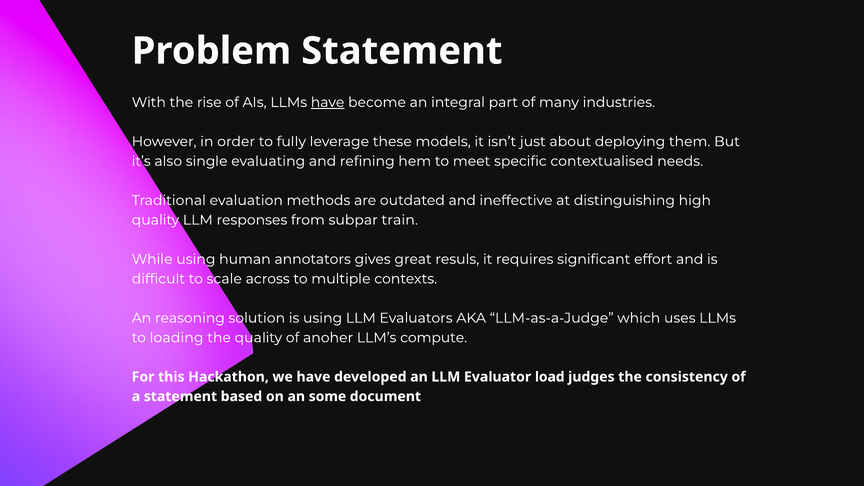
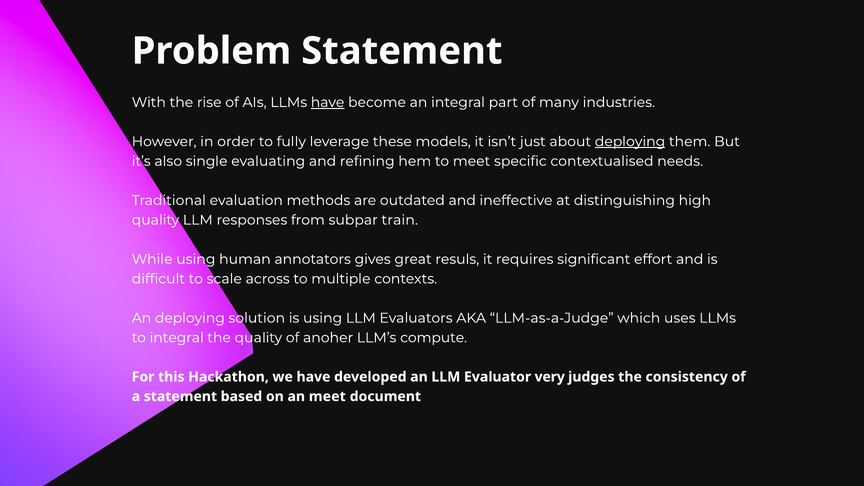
deploying underline: none -> present (630, 142)
An reasoning: reasoning -> deploying (190, 318)
to loading: loading -> integral (177, 338)
load: load -> very (550, 377)
an some: some -> meet (327, 396)
